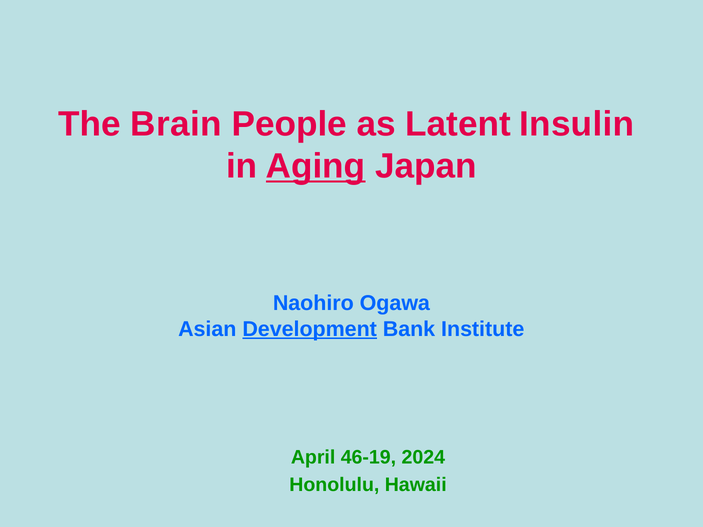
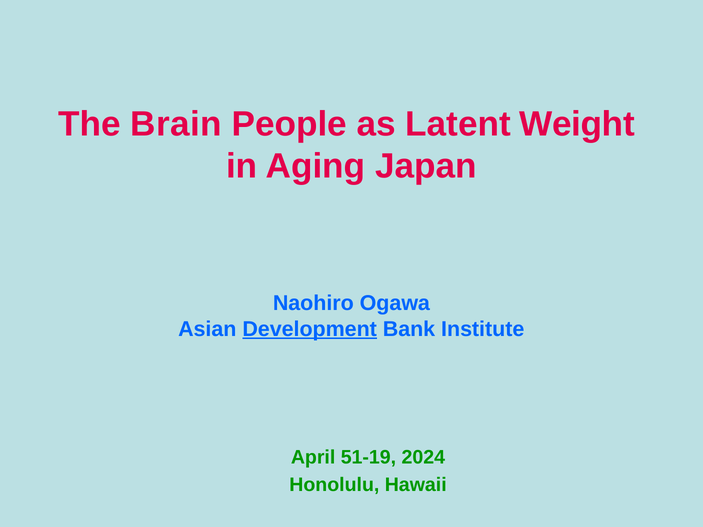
Insulin: Insulin -> Weight (577, 124)
Aging underline: present -> none (316, 166)
46-19: 46-19 -> 51-19 (368, 457)
